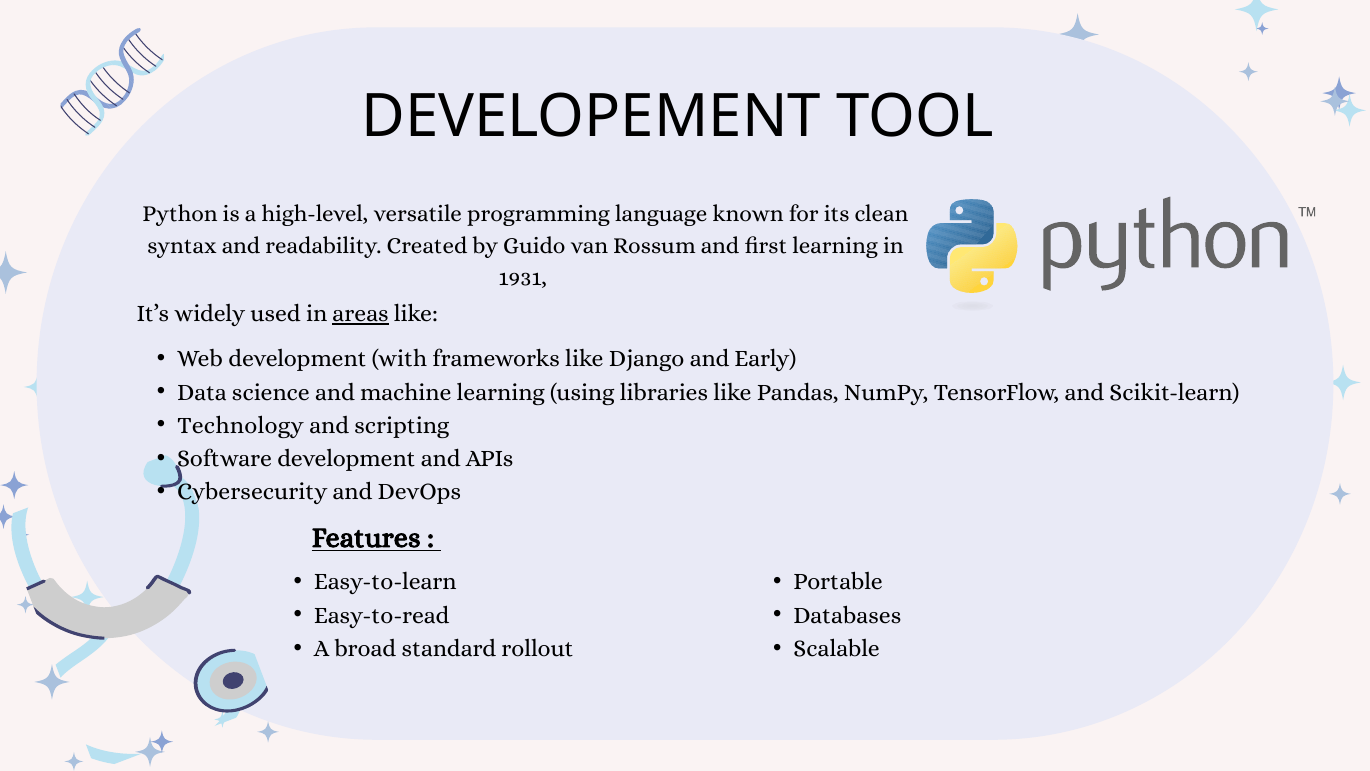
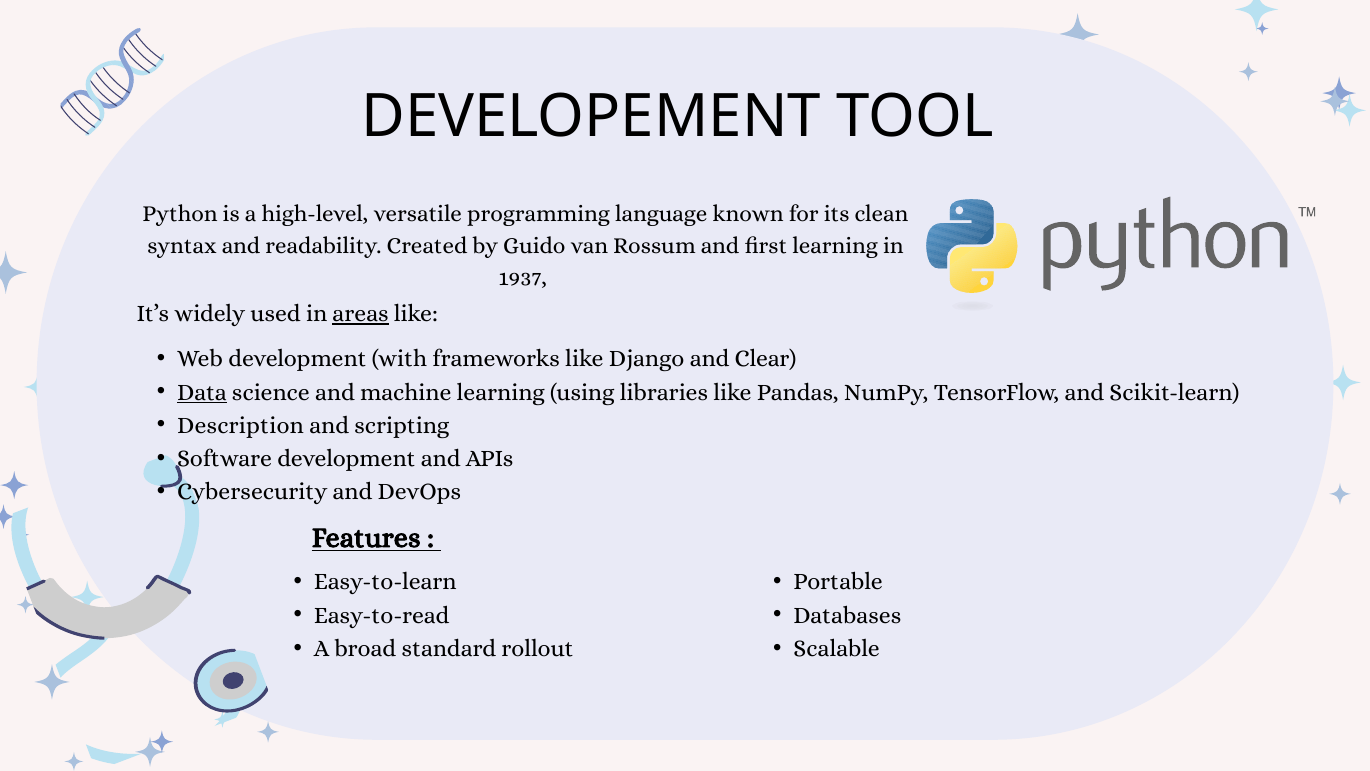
1931: 1931 -> 1937 (523, 278)
Early: Early -> Clear (765, 359)
Data underline: none -> present (202, 392)
Technology: Technology -> Description (241, 425)
